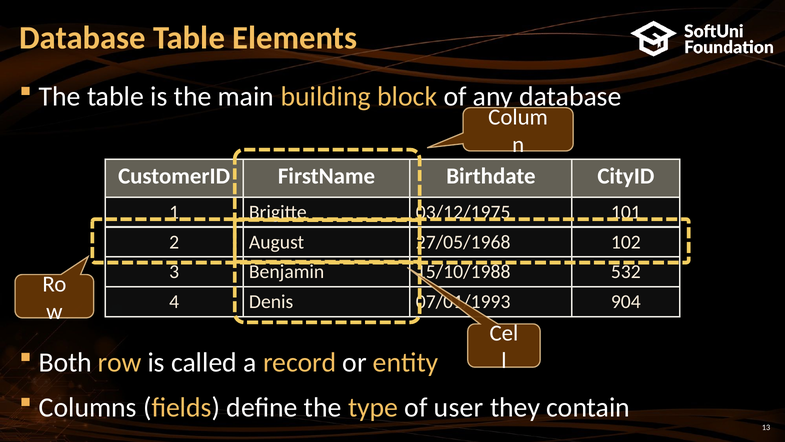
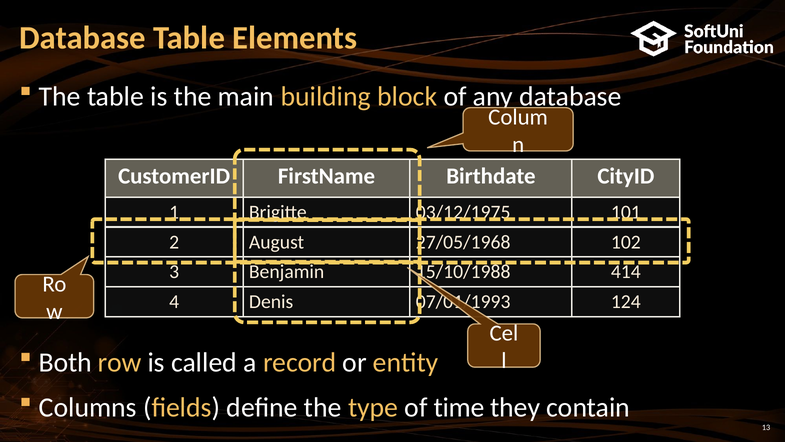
532: 532 -> 414 (626, 272)
904: 904 -> 124 (626, 302)
user: user -> time (459, 407)
